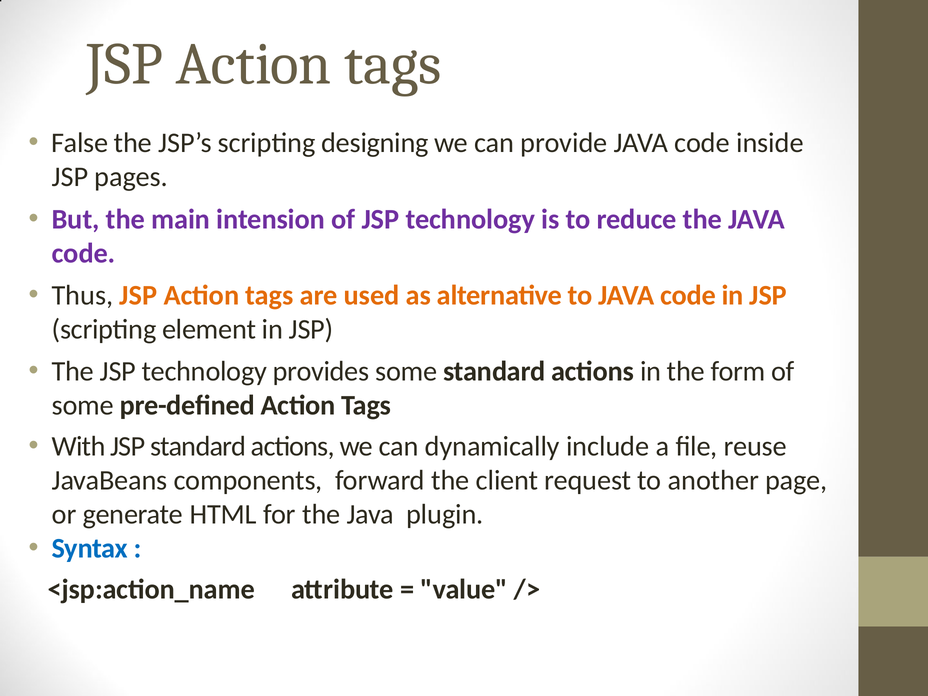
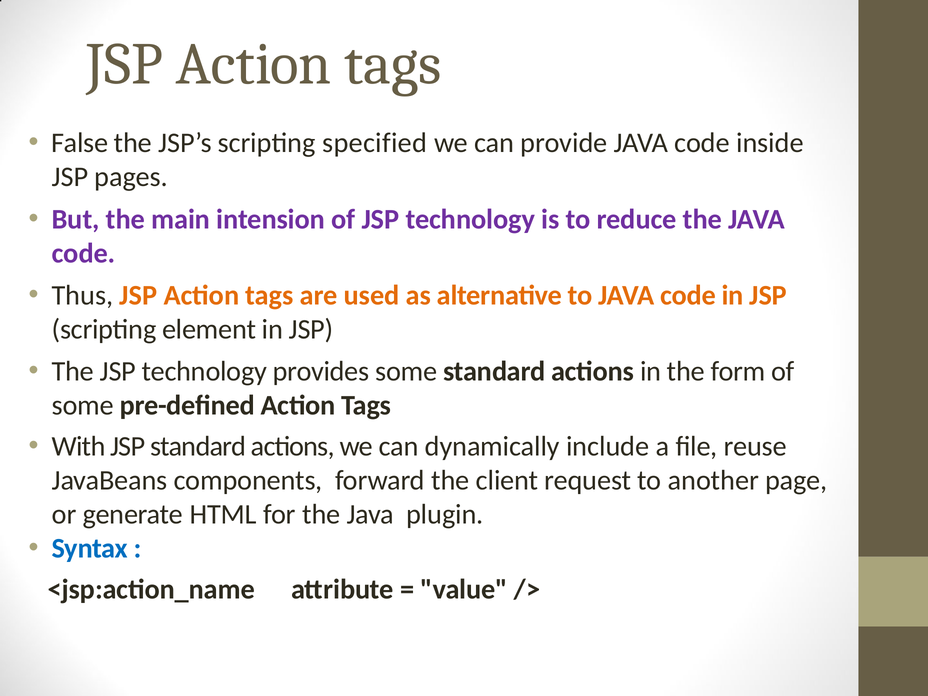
designing: designing -> specified (375, 143)
